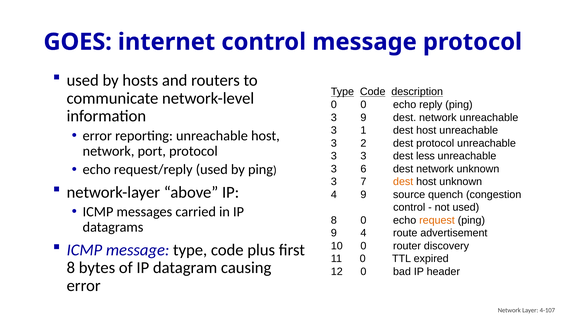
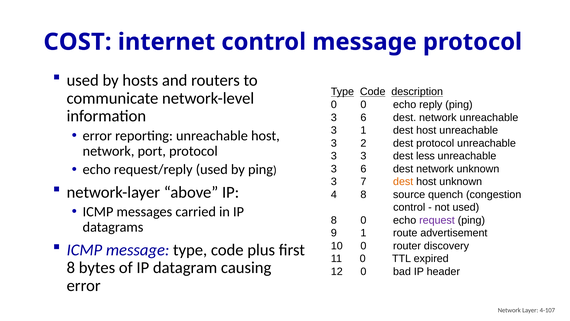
GOES: GOES -> COST (77, 42)
9: 9 -> 6 (363, 117)
4 9: 9 -> 8 (363, 194)
request colour: orange -> purple (437, 220)
9 4: 4 -> 1 (363, 233)
